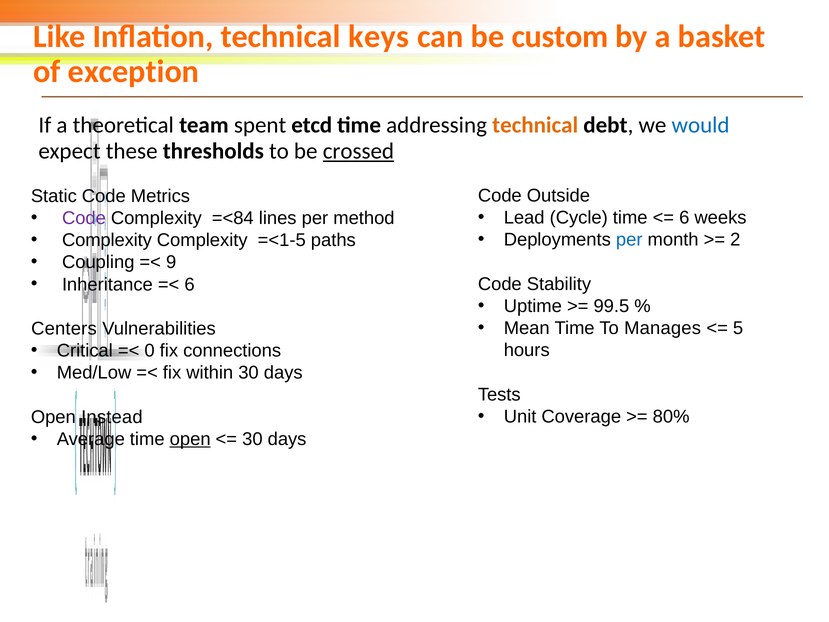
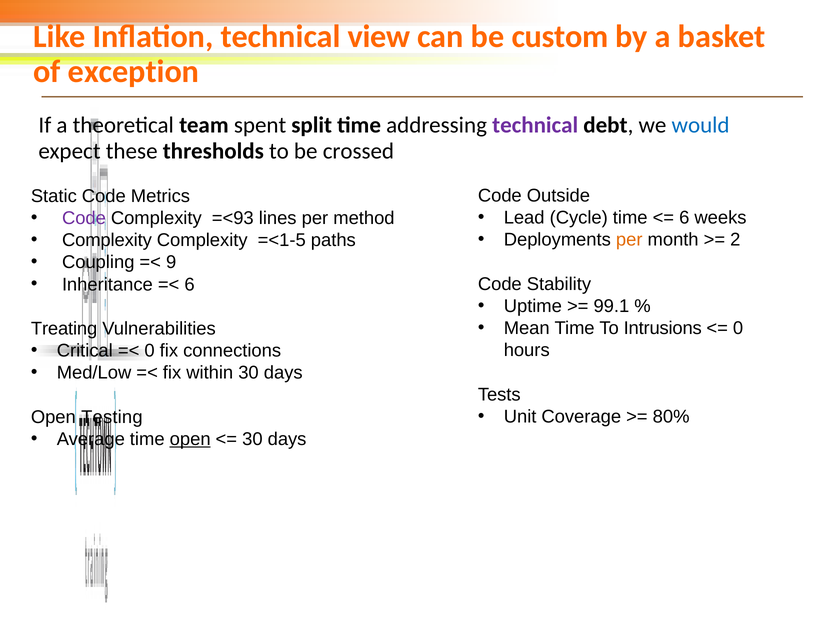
keys: keys -> view (379, 37)
etcd: etcd -> split (312, 125)
technical colour: orange -> purple (535, 125)
crossed underline: present -> none (358, 151)
=<84: =<84 -> =<93 (233, 218)
per colour: blue -> orange (629, 240)
99.5: 99.5 -> 99.1 (611, 306)
Manages: Manages -> Intrusions (663, 328)
5: 5 -> 0 (738, 328)
Centers: Centers -> Treating (64, 329)
Instead: Instead -> Testing (112, 417)
